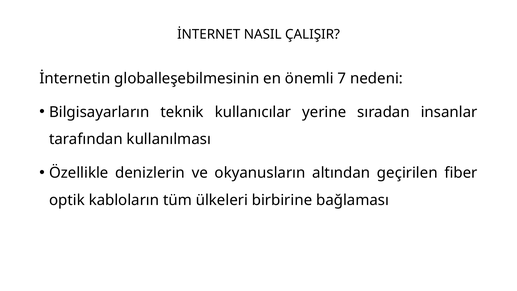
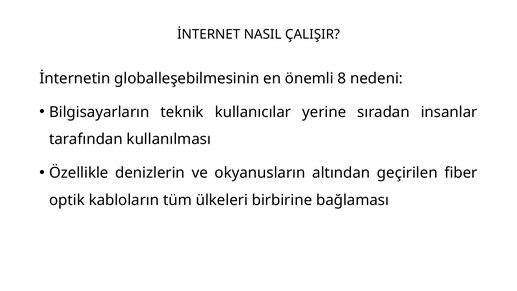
7: 7 -> 8 (342, 78)
